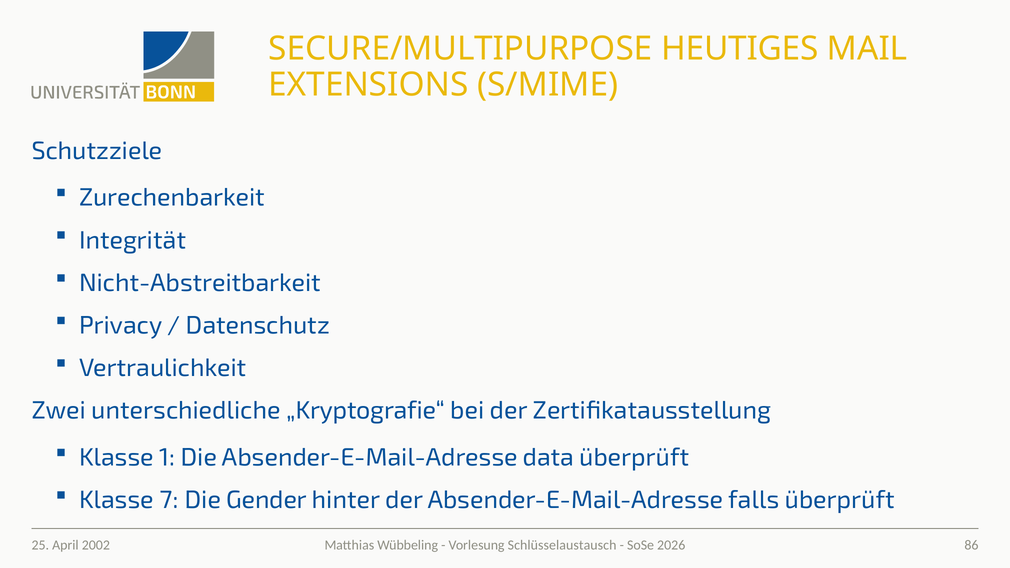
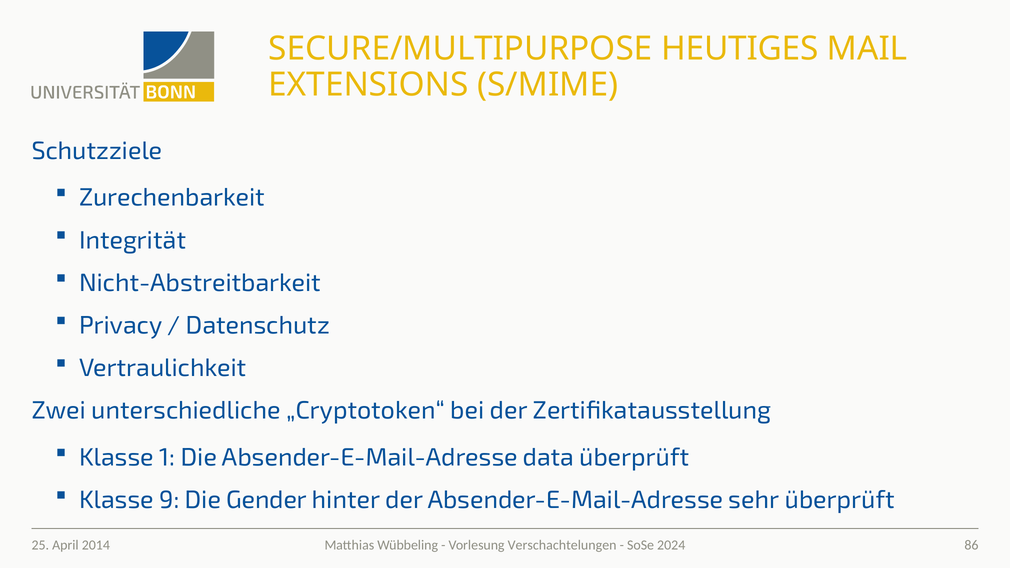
„Kryptografie“: „Kryptografie“ -> „Cryptotoken“ (366, 411)
7: 7 -> 9 (169, 500)
falls: falls -> sehr (754, 500)
Schlüsselaustausch: Schlüsselaustausch -> Verschachtelungen (562, 545)
2026: 2026 -> 2024 (671, 545)
2002: 2002 -> 2014 (96, 545)
